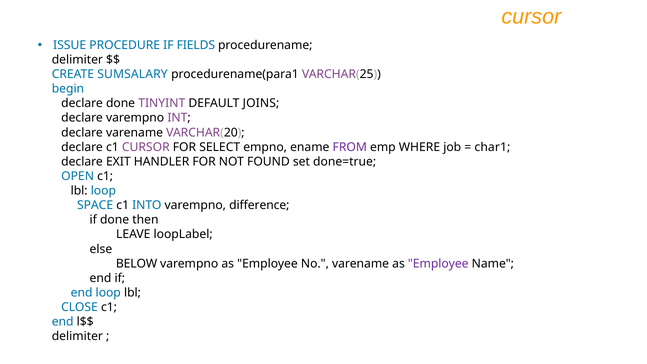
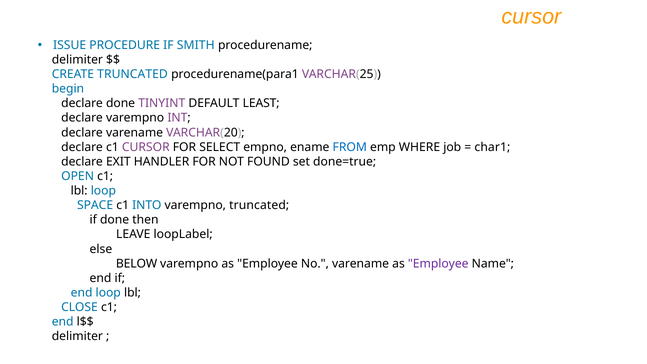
FIELDS: FIELDS -> SMITH (196, 45)
CREATE SUMSALARY: SUMSALARY -> TRUNCATED (133, 74)
JOINS: JOINS -> LEAST (261, 103)
FROM colour: purple -> blue (350, 147)
varempno difference: difference -> truncated (259, 205)
